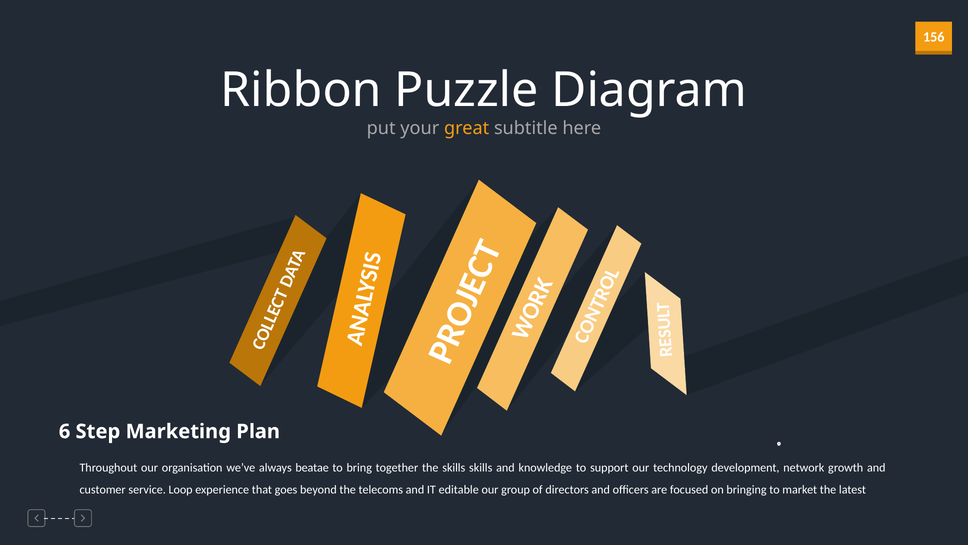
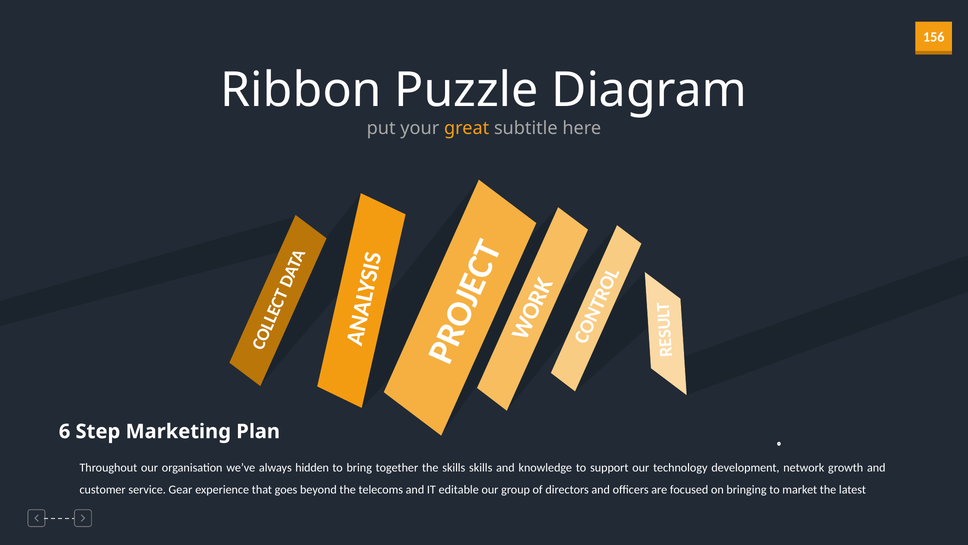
beatae: beatae -> hidden (312, 467)
Loop: Loop -> Gear (181, 489)
